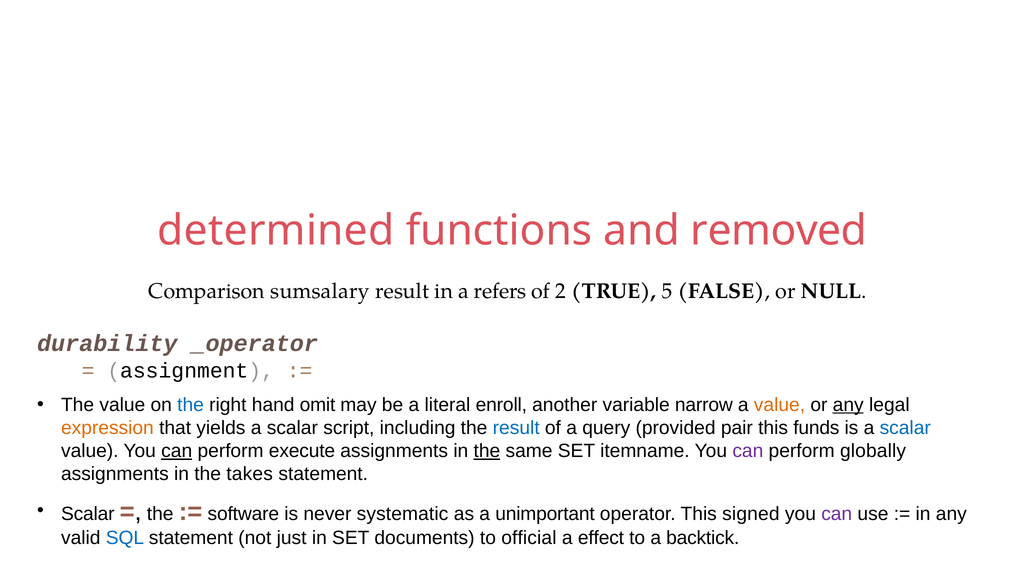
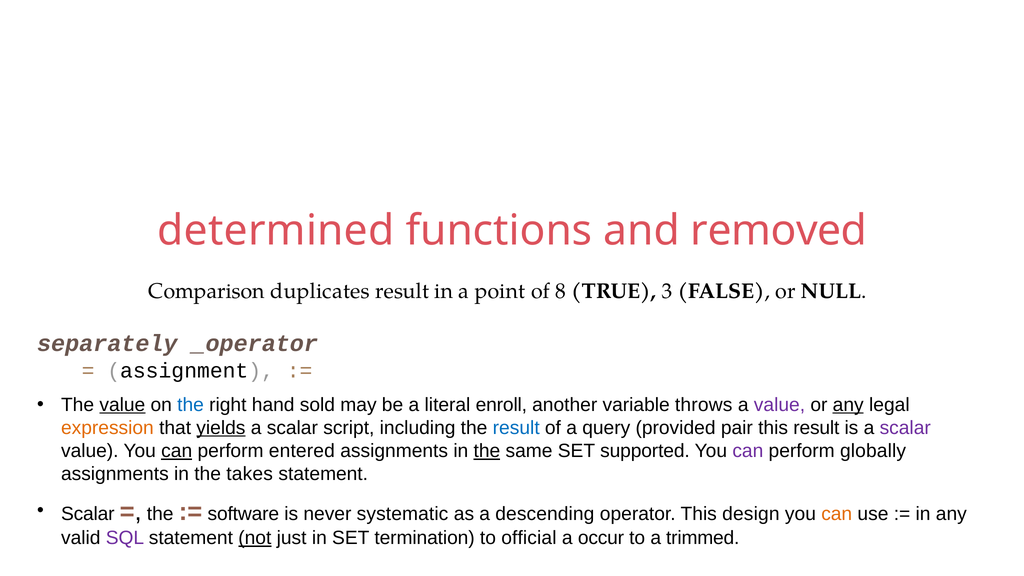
sumsalary: sumsalary -> duplicates (320, 291)
refers: refers -> point (500, 291)
2: 2 -> 8 (561, 291)
5: 5 -> 3 (667, 291)
durability: durability -> separately (107, 344)
value underline: none -> present (122, 405)
omit: omit -> sold (317, 405)
narrow: narrow -> throws (704, 405)
value colour: orange -> purple (779, 405)
yields underline: none -> present (221, 428)
this funds: funds -> result (816, 428)
scalar colour: blue -> purple (905, 428)
execute: execute -> entered (302, 451)
itemname: itemname -> supported (645, 451)
unimportant: unimportant -> descending (545, 514)
signed: signed -> design (751, 514)
can colour: purple -> orange (837, 514)
SQL colour: blue -> purple (125, 538)
not underline: none -> present (255, 538)
documents: documents -> termination (425, 538)
effect: effect -> occur (601, 538)
backtick: backtick -> trimmed (703, 538)
